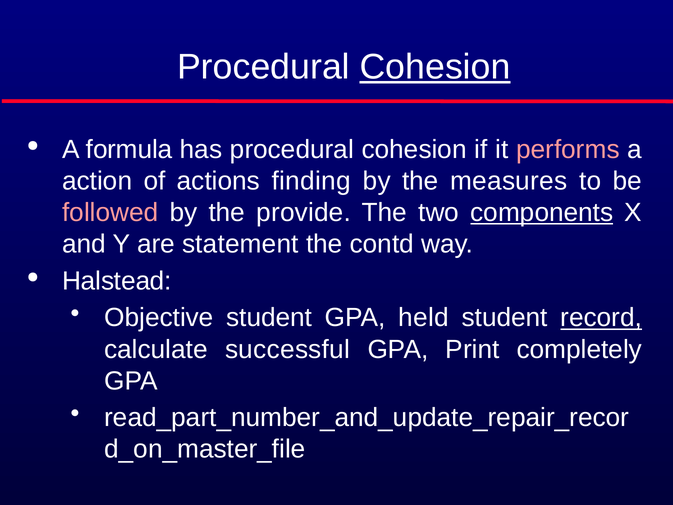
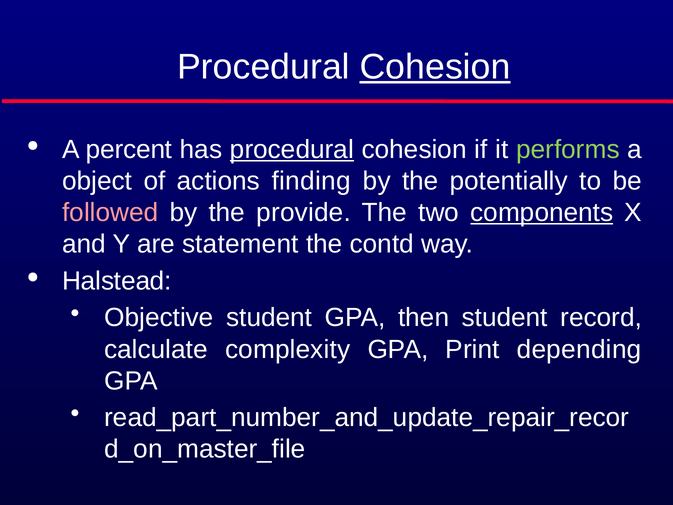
formula: formula -> percent (129, 149)
procedural underline: none -> present (292, 149)
performs colour: pink -> light green (568, 149)
action: action -> object (97, 181)
measures: measures -> potentially (509, 181)
held: held -> then (424, 318)
record underline: present -> none (601, 318)
successful: successful -> complexity (288, 349)
completely: completely -> depending (579, 349)
